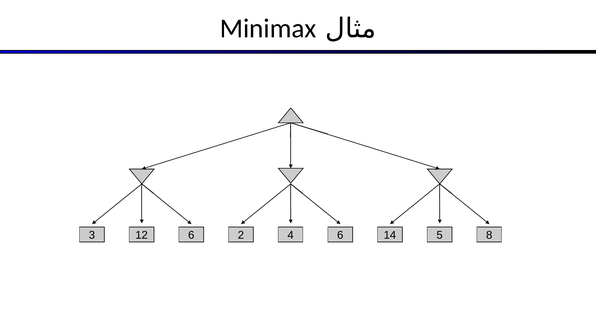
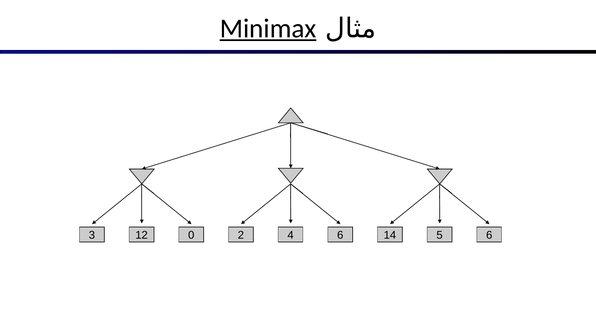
Minimax underline: none -> present (268, 29)
12 6: 6 -> 0 (191, 235)
5 8: 8 -> 6 (489, 235)
